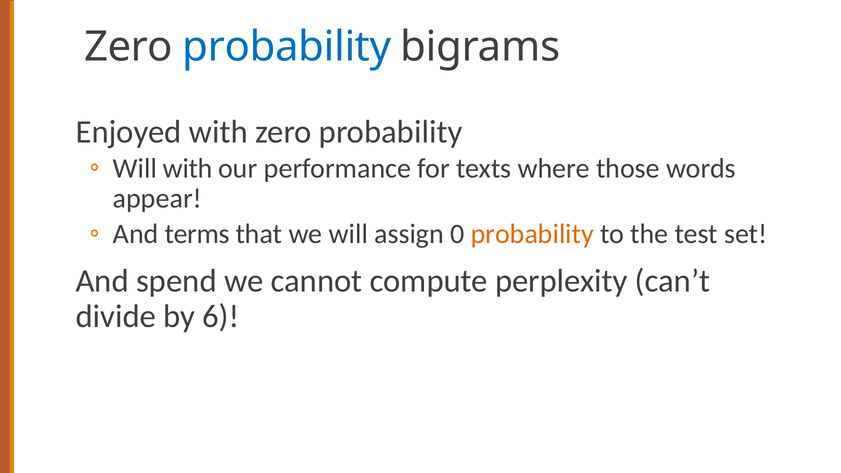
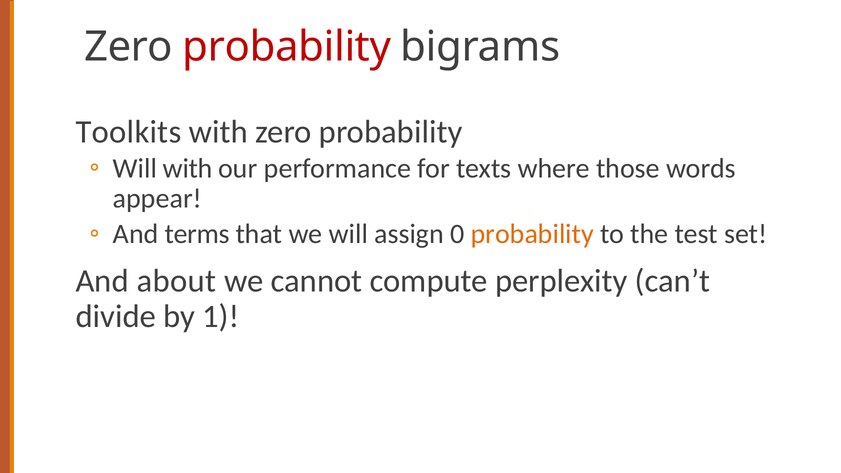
probability colour: blue -> red (287, 47)
Enjoyed: Enjoyed -> Toolkits (129, 132)
spend: spend -> about (176, 281)
6: 6 -> 1 (221, 316)
